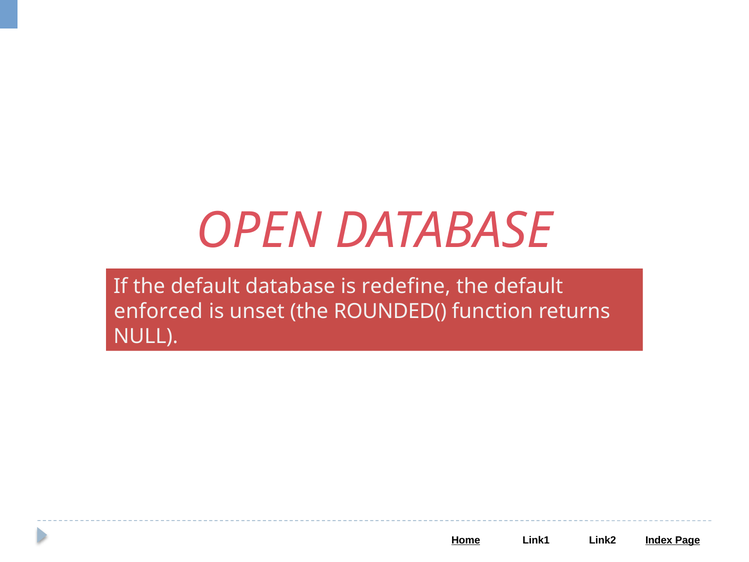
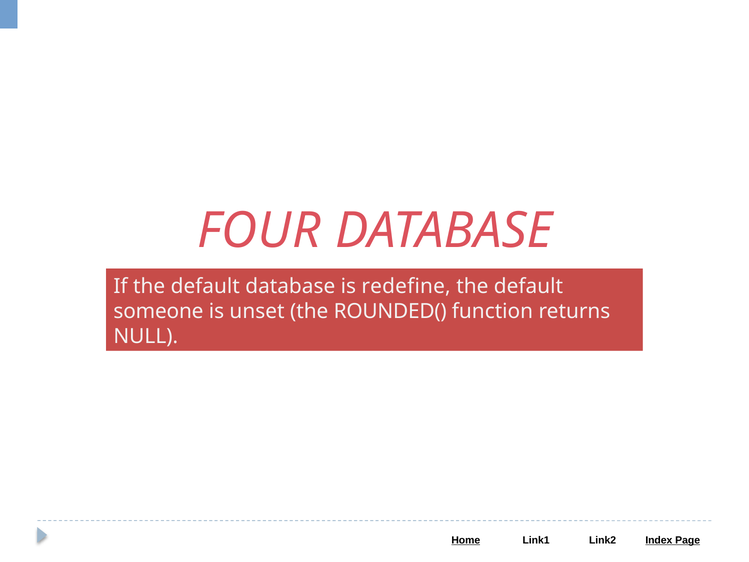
OPEN: OPEN -> FOUR (259, 231)
enforced: enforced -> someone (158, 311)
